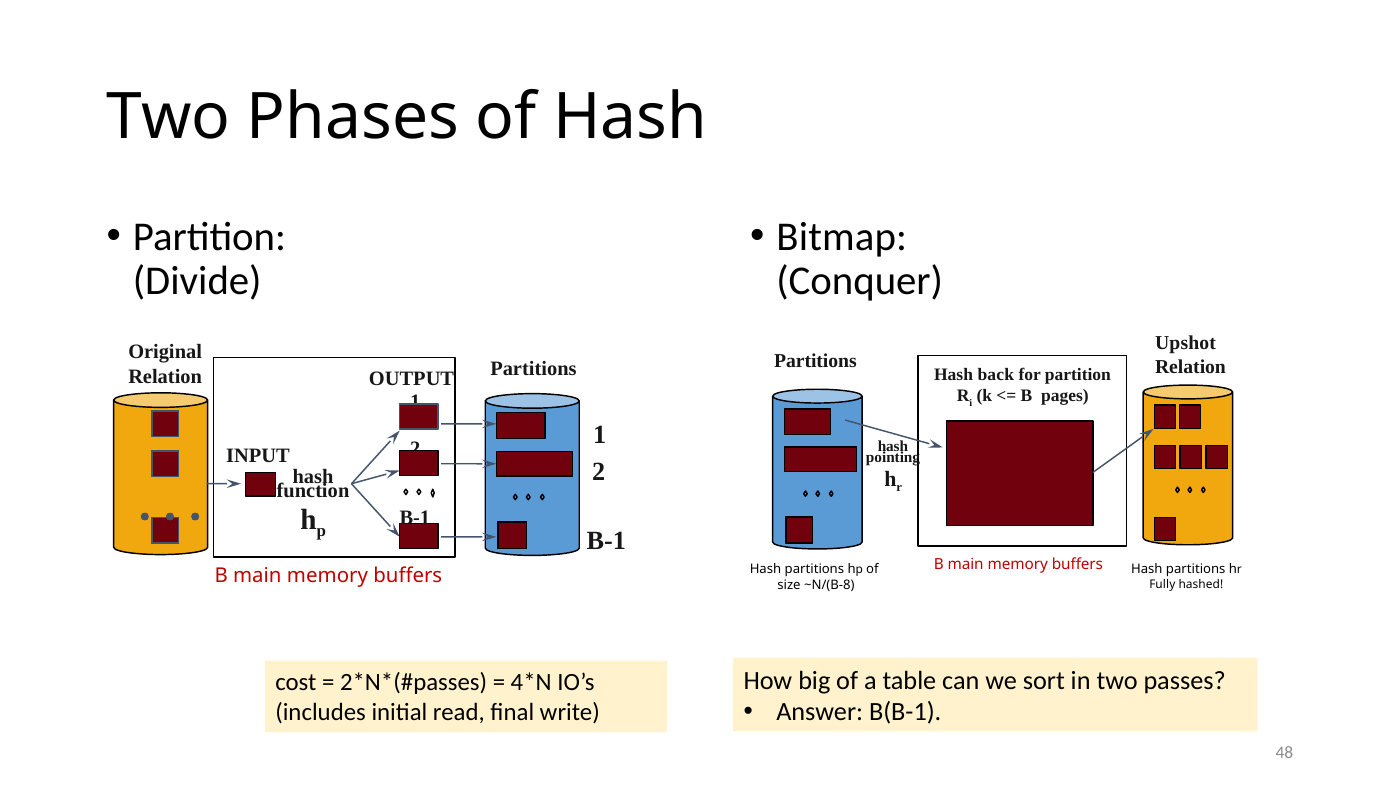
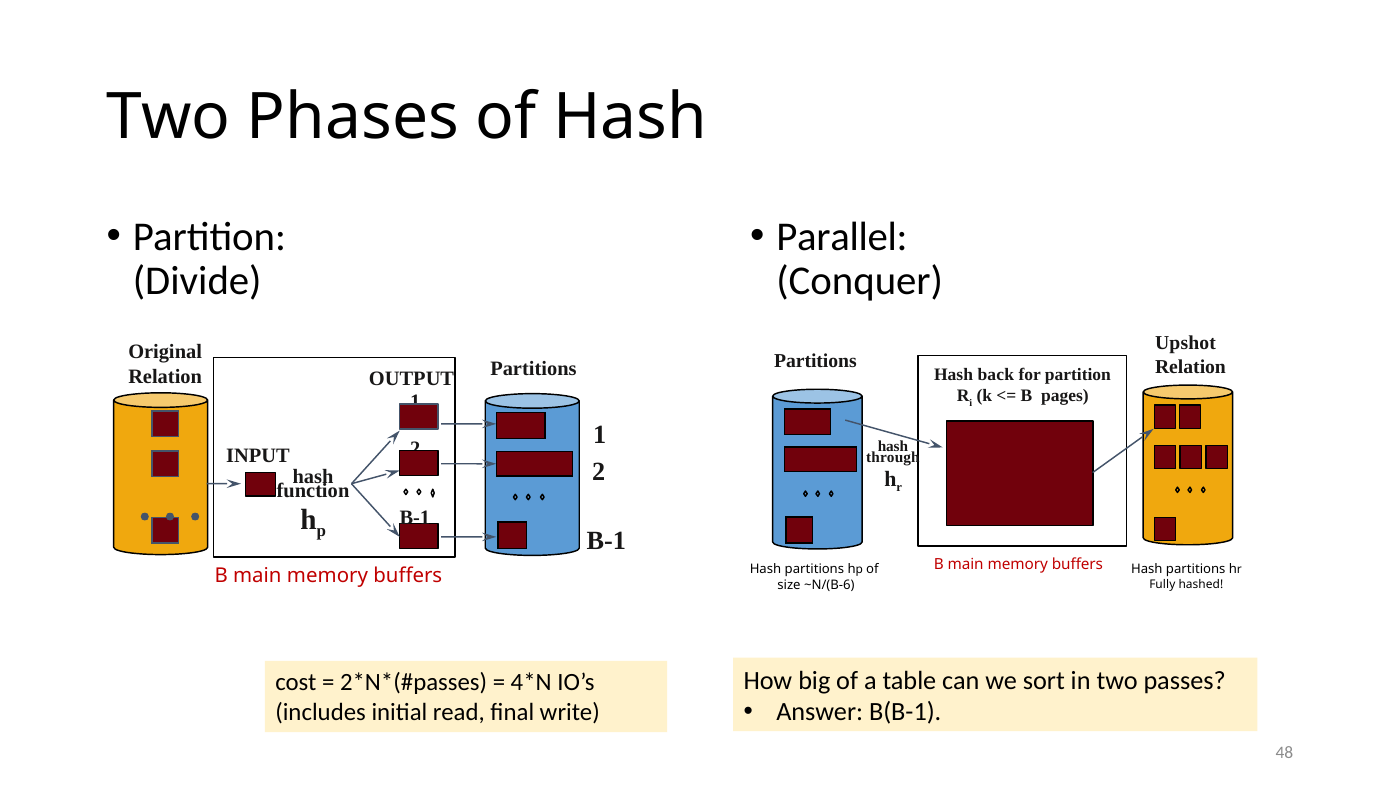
Bitmap: Bitmap -> Parallel (842, 237)
pointing: pointing -> through (893, 457)
~N/(B-8: ~N/(B-8 -> ~N/(B-6 (829, 585)
